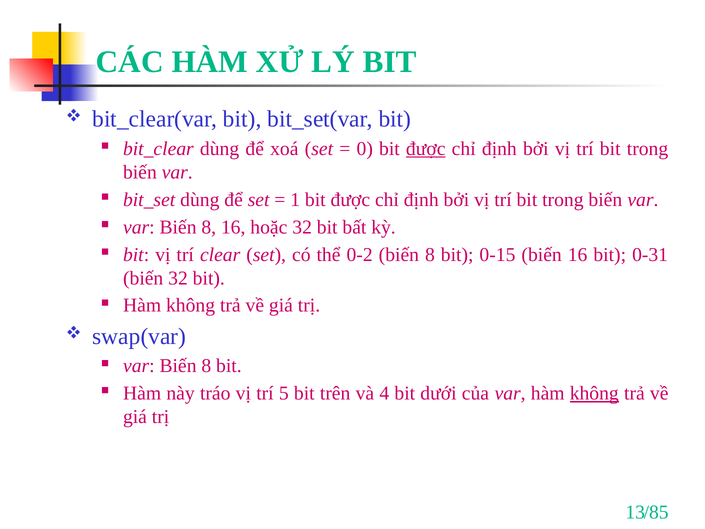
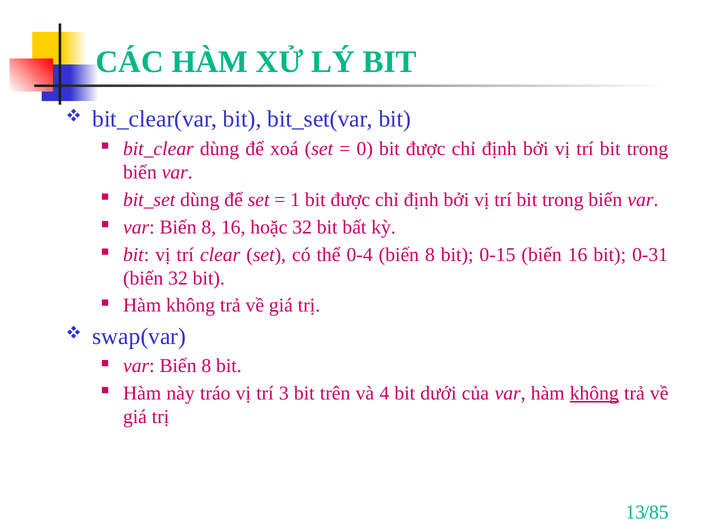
được underline: present -> none (426, 149)
0-2: 0-2 -> 0-4 (360, 254)
5: 5 -> 3 (284, 393)
